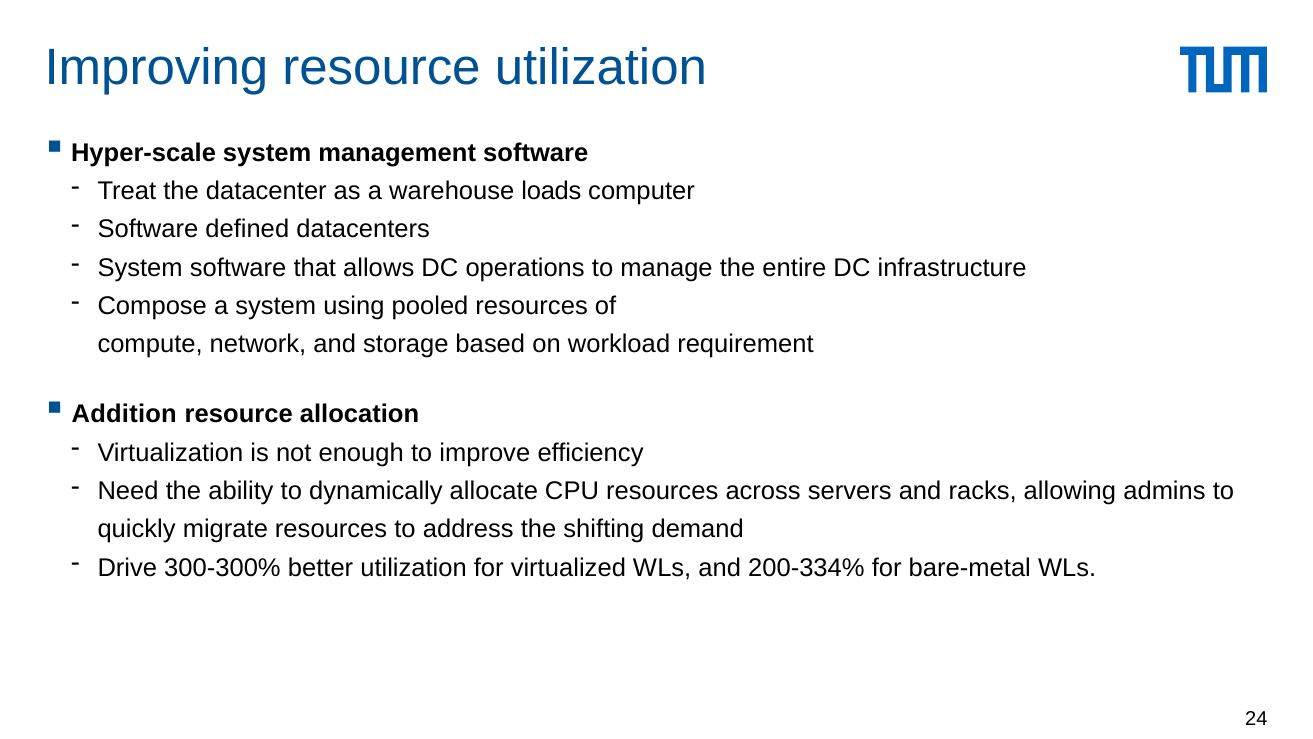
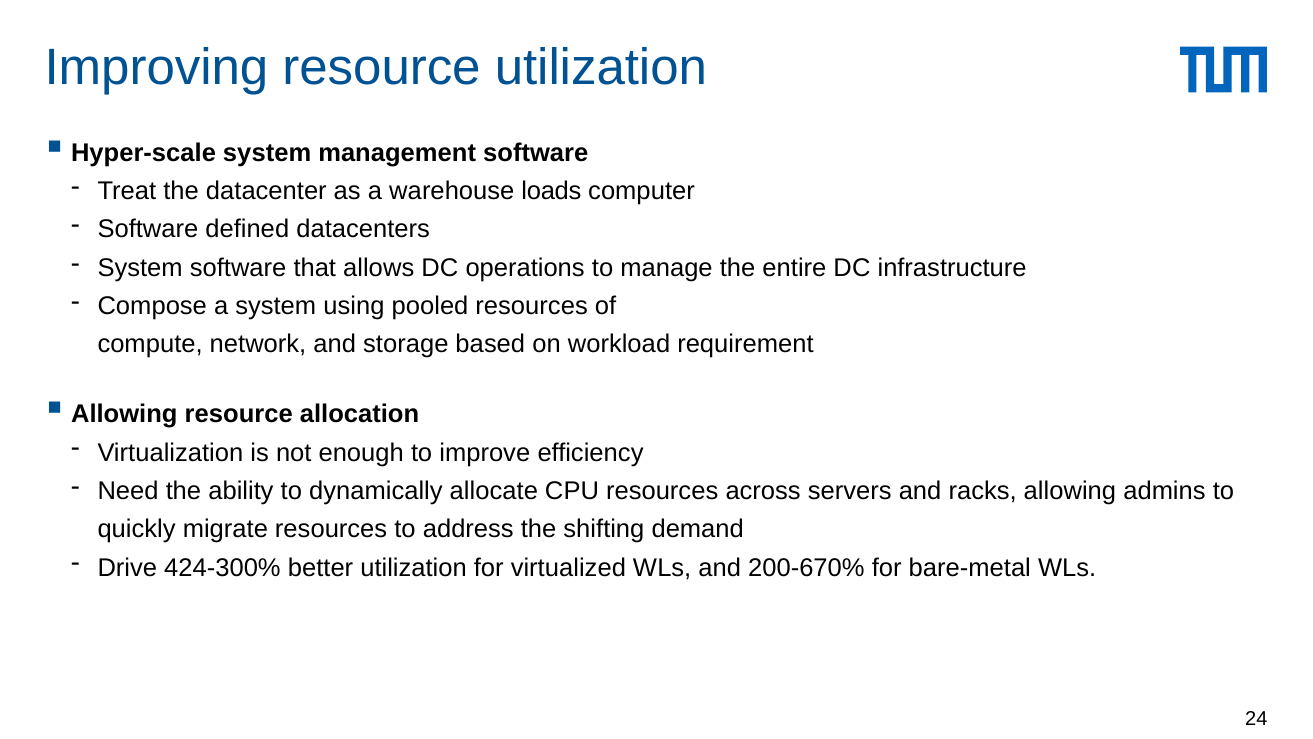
Addition: Addition -> Allowing (124, 414)
300-300%: 300-300% -> 424-300% (222, 567)
200-334%: 200-334% -> 200-670% (806, 567)
